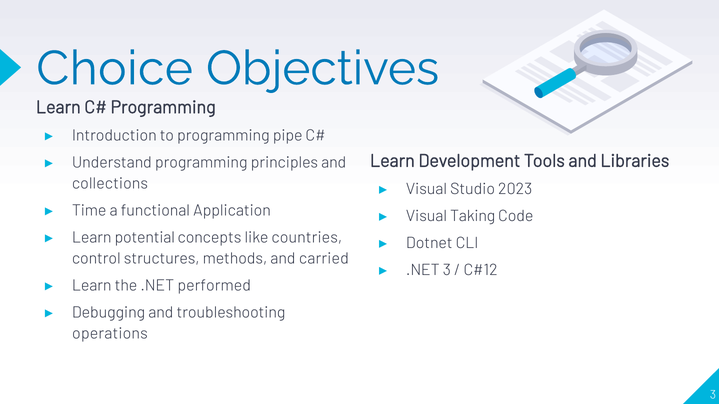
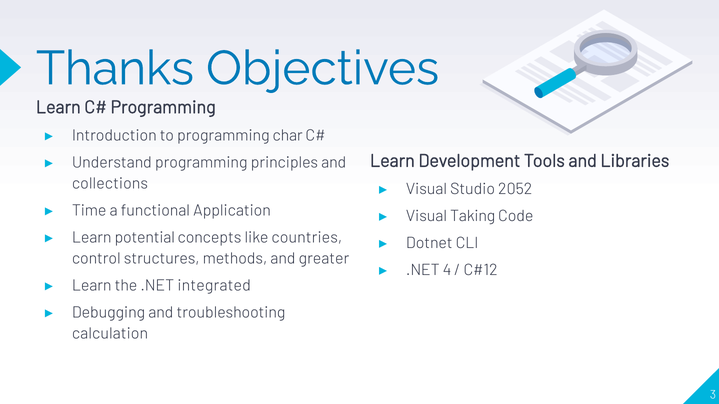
Choice: Choice -> Thanks (115, 69)
pipe: pipe -> char (288, 135)
2023: 2023 -> 2052 (515, 189)
carried: carried -> greater (324, 259)
.NET 3: 3 -> 4 (447, 270)
performed: performed -> integrated (214, 286)
operations: operations -> calculation (110, 334)
